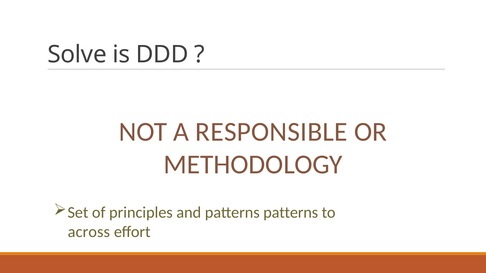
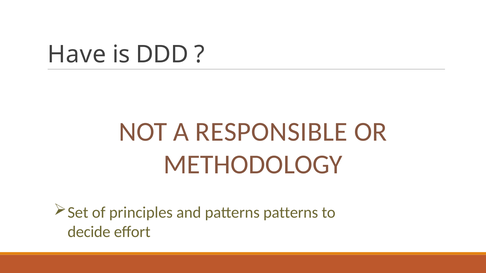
Solve: Solve -> Have (77, 54)
across: across -> decide (89, 232)
